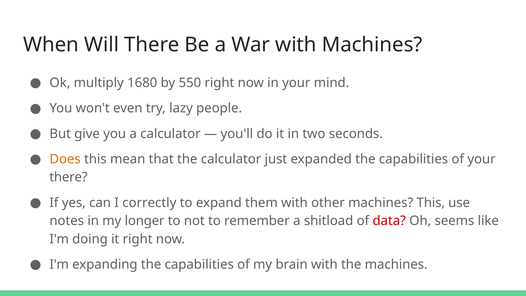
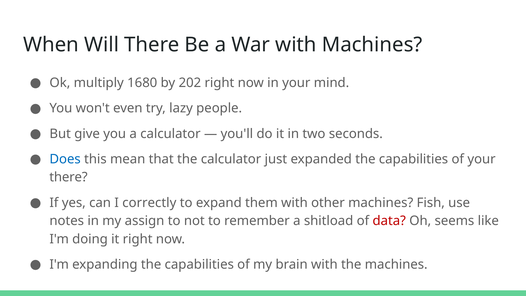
550: 550 -> 202 (190, 83)
Does colour: orange -> blue (65, 159)
machines This: This -> Fish (431, 203)
longer: longer -> assign (145, 221)
